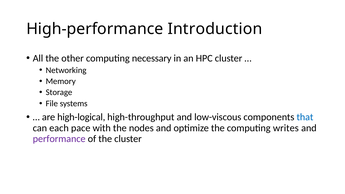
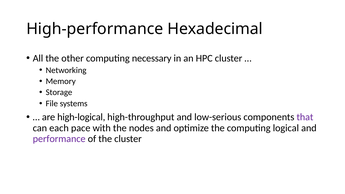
Introduction: Introduction -> Hexadecimal (215, 29)
low-viscous: low-viscous -> low-serious (218, 117)
that colour: blue -> purple (305, 117)
writes: writes -> logical (286, 128)
